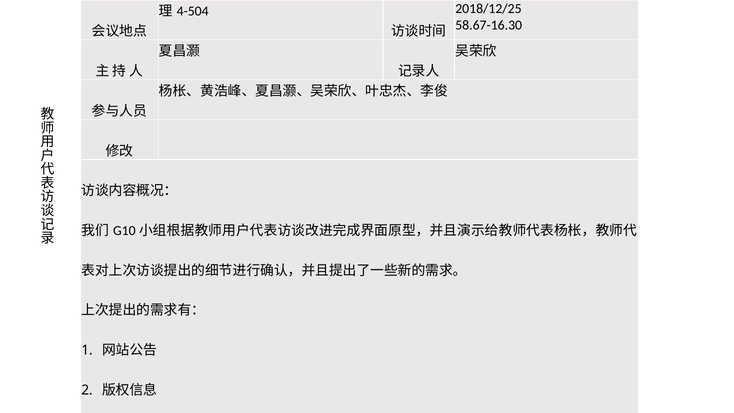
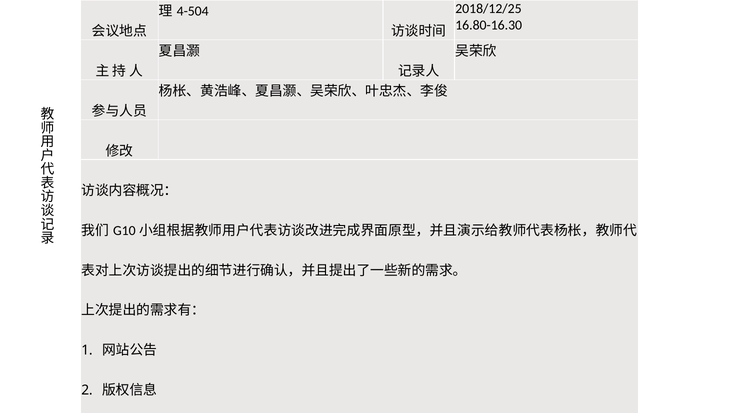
58.67-16.30: 58.67-16.30 -> 16.80-16.30 (489, 25)
